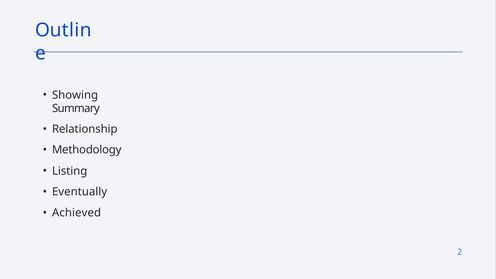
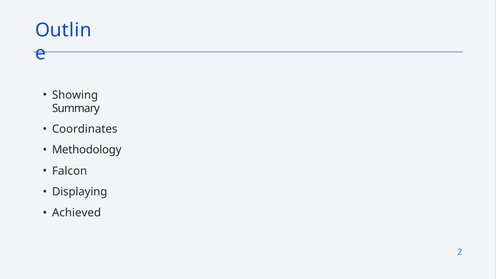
Relationship: Relationship -> Coordinates (85, 129)
Listing: Listing -> Falcon (70, 171)
Eventually: Eventually -> Displaying (80, 192)
